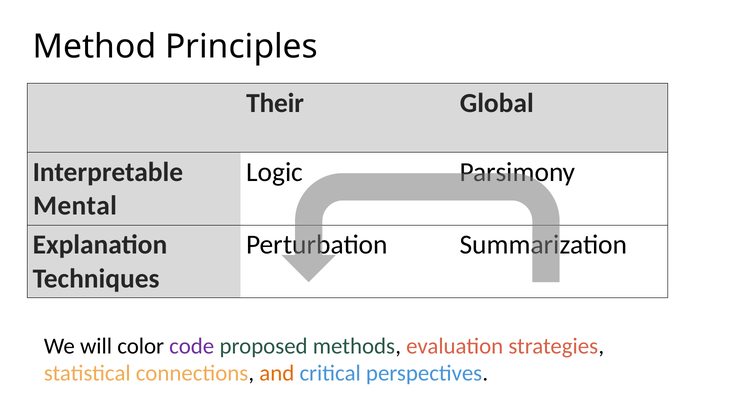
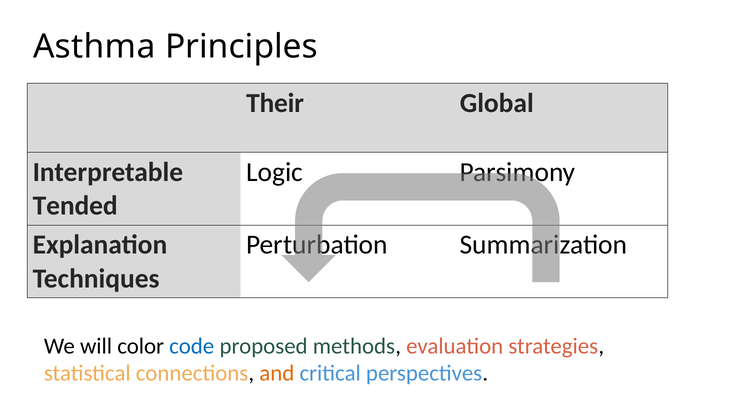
Method: Method -> Asthma (94, 47)
Mental: Mental -> Tended (75, 206)
code colour: purple -> blue (192, 346)
